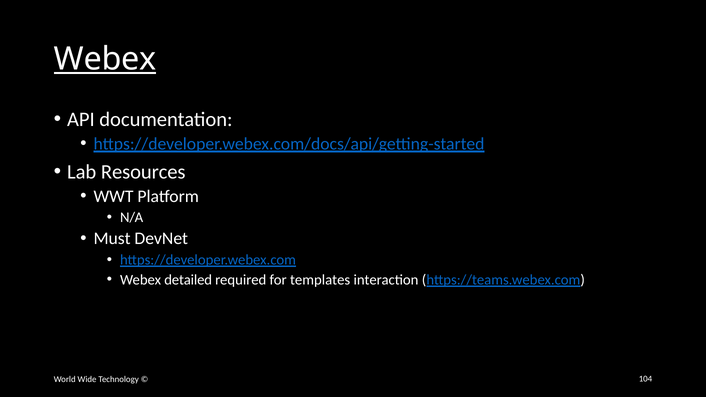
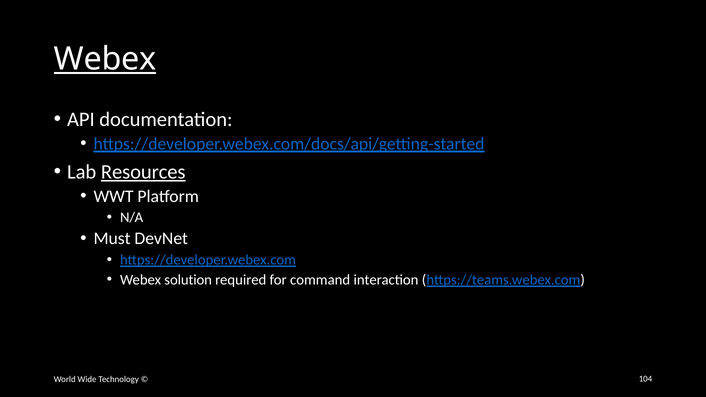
Resources underline: none -> present (143, 172)
detailed: detailed -> solution (188, 280)
templates: templates -> command (320, 280)
